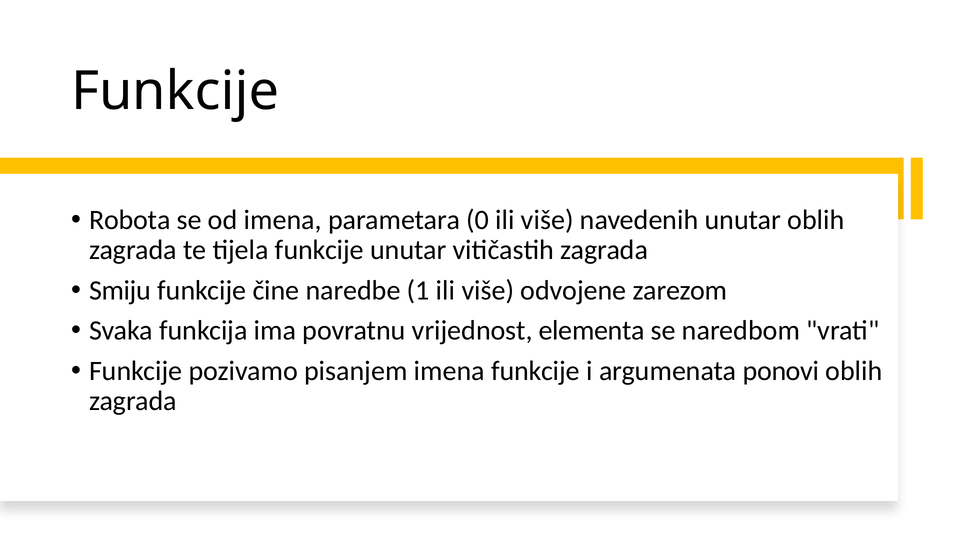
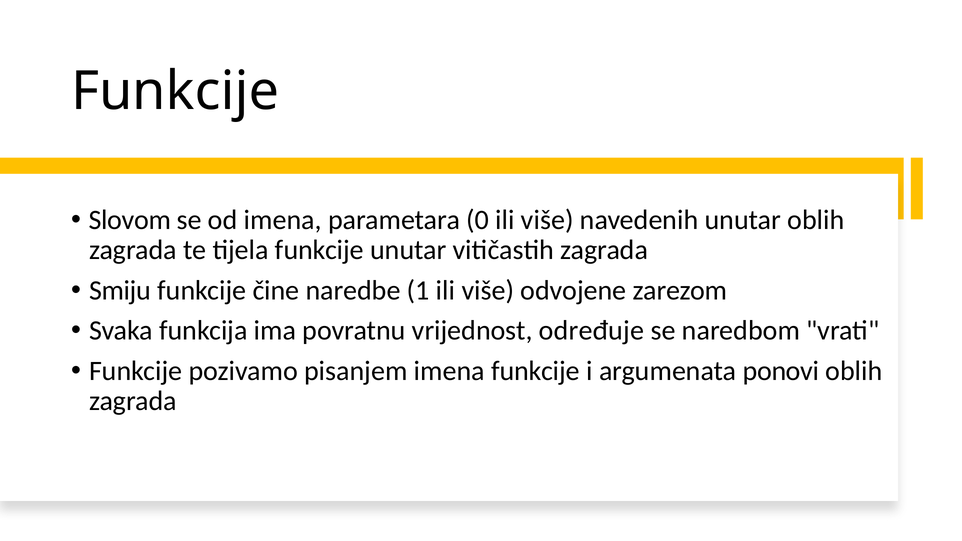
Robota: Robota -> Slovom (130, 220)
elementa: elementa -> određuje (592, 331)
